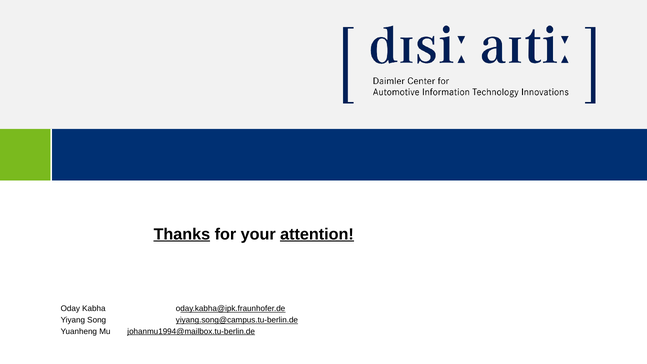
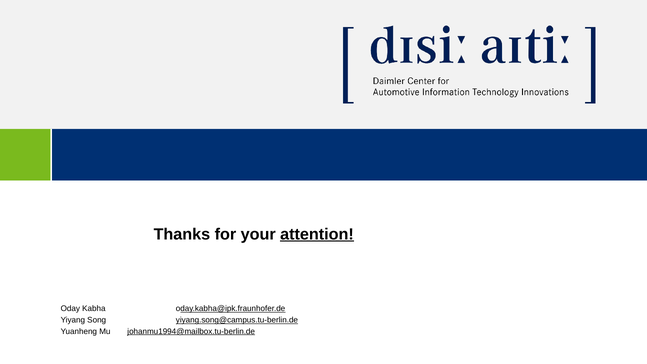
Thanks underline: present -> none (182, 234)
